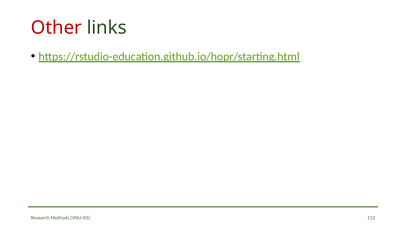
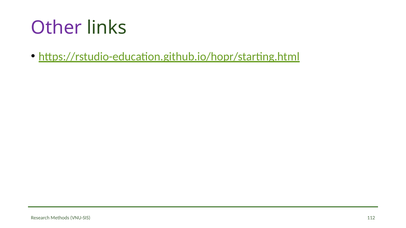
Other colour: red -> purple (56, 28)
